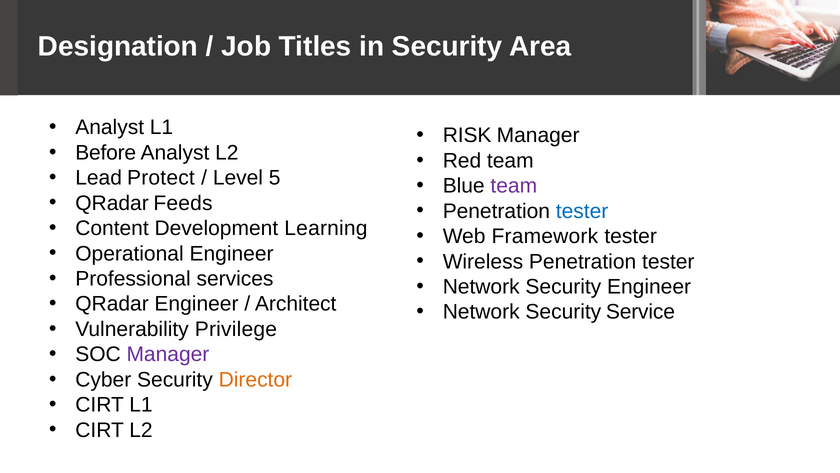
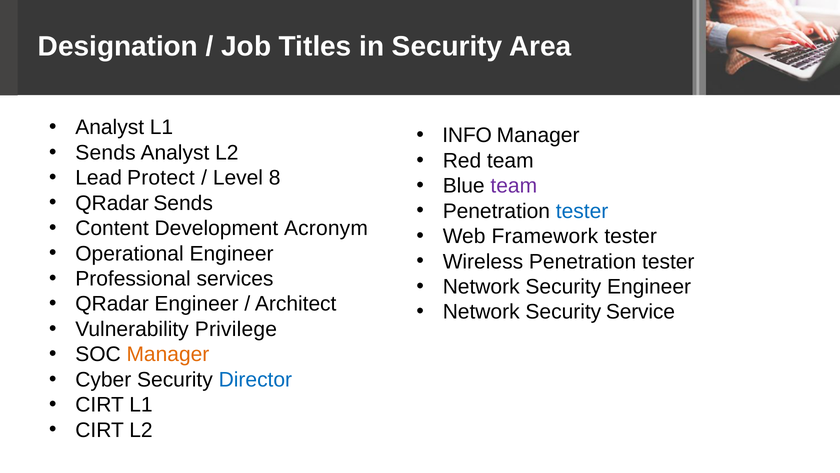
RISK: RISK -> INFO (467, 135)
Before: Before -> Sends (105, 153)
5: 5 -> 8 (275, 178)
QRadar Feeds: Feeds -> Sends (183, 203)
Learning: Learning -> Acronym (326, 228)
Manager colour: purple -> orange (168, 354)
Director colour: orange -> blue (255, 379)
